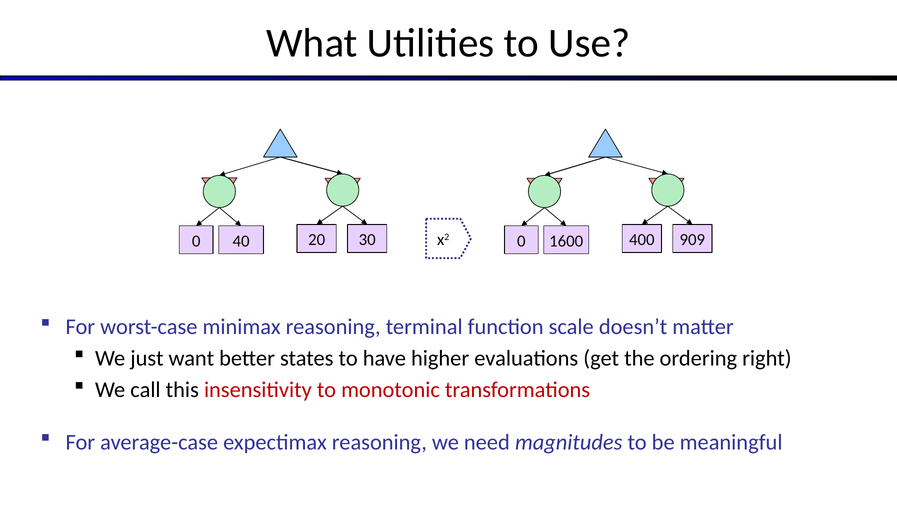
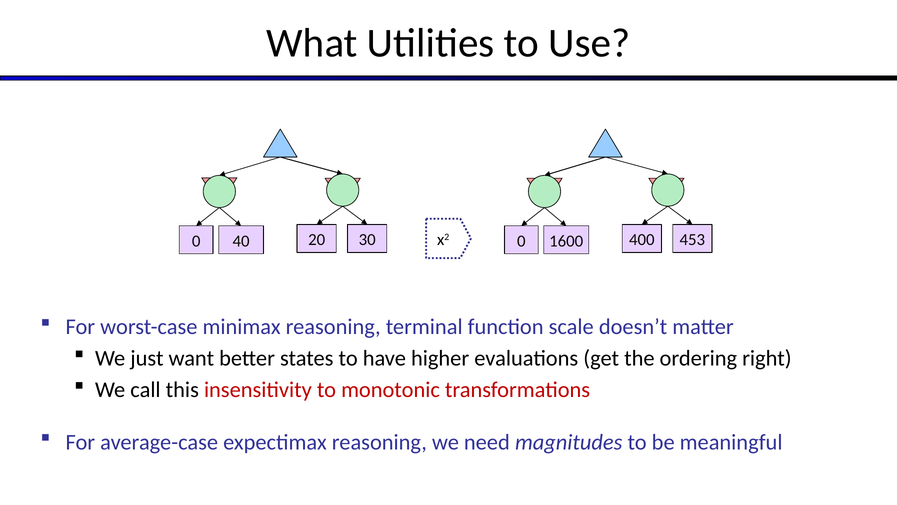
909: 909 -> 453 (692, 239)
